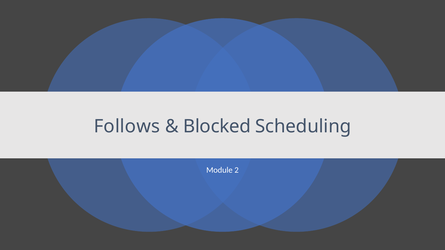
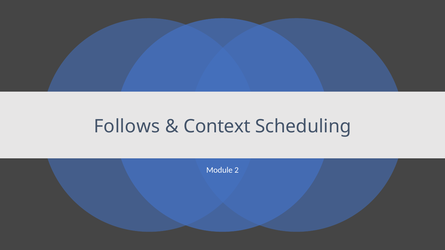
Blocked: Blocked -> Context (217, 126)
